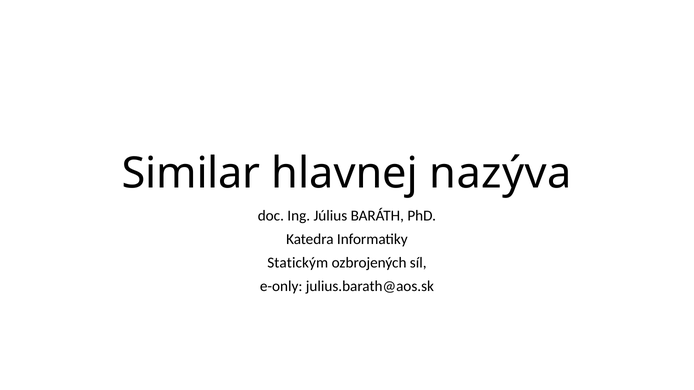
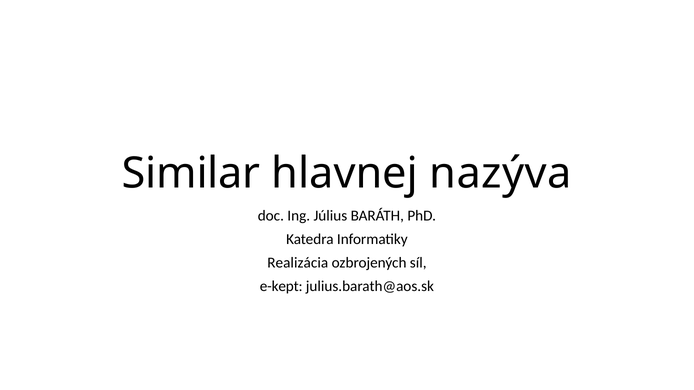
Statickým: Statickým -> Realizácia (298, 263)
e-only: e-only -> e-kept (281, 287)
